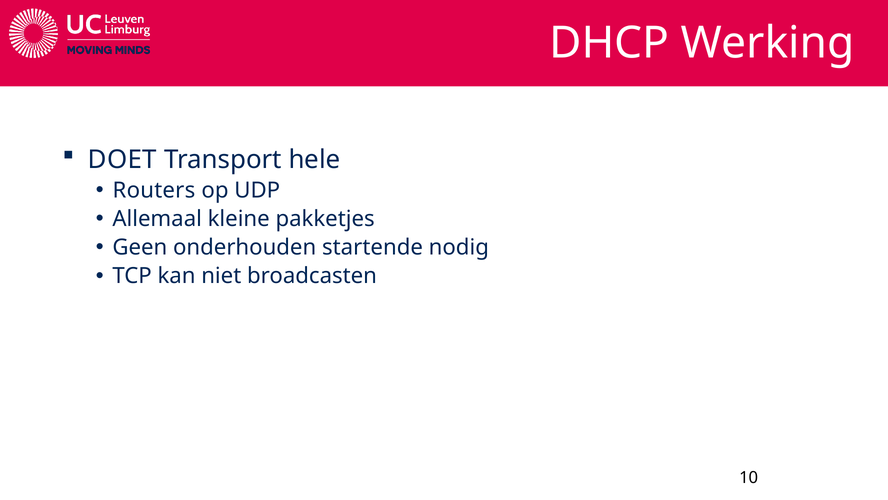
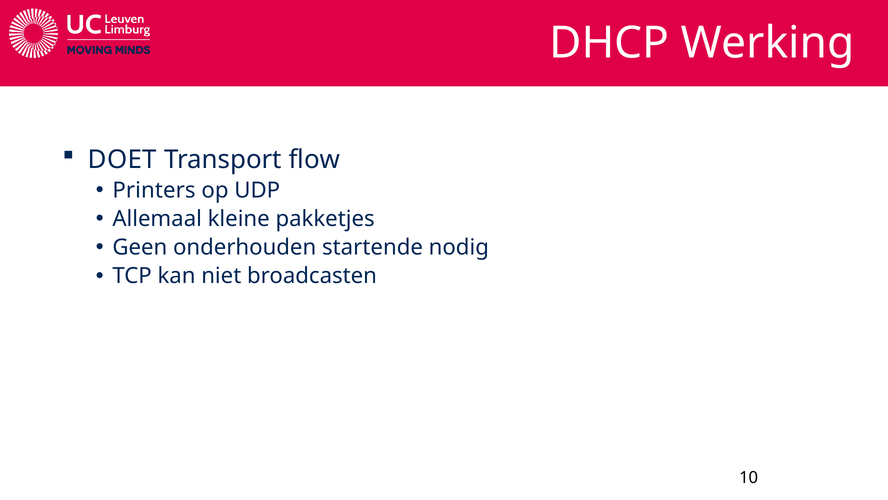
hele: hele -> flow (314, 159)
Routers: Routers -> Printers (154, 190)
